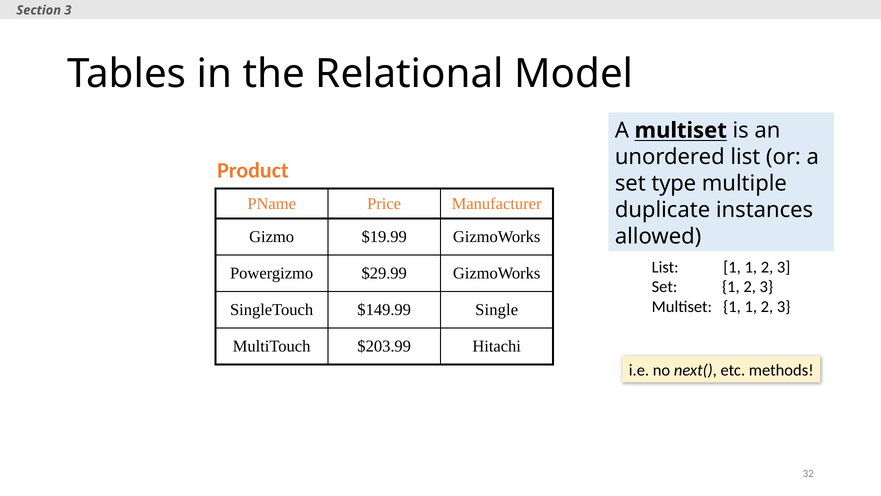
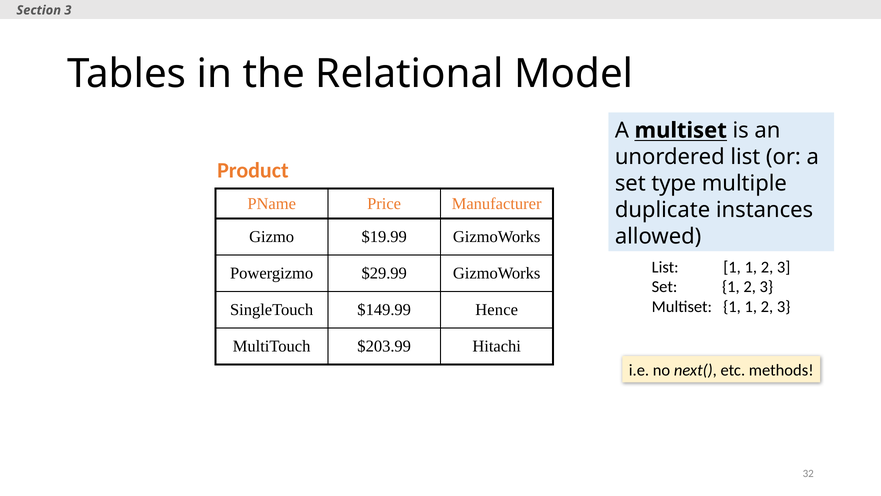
Single: Single -> Hence (497, 310)
